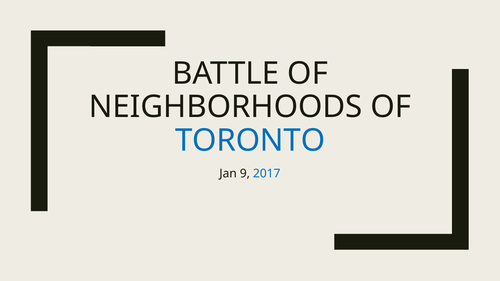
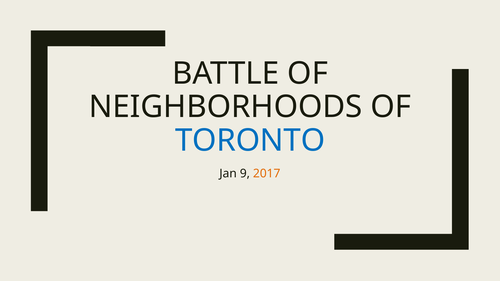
2017 colour: blue -> orange (267, 174)
